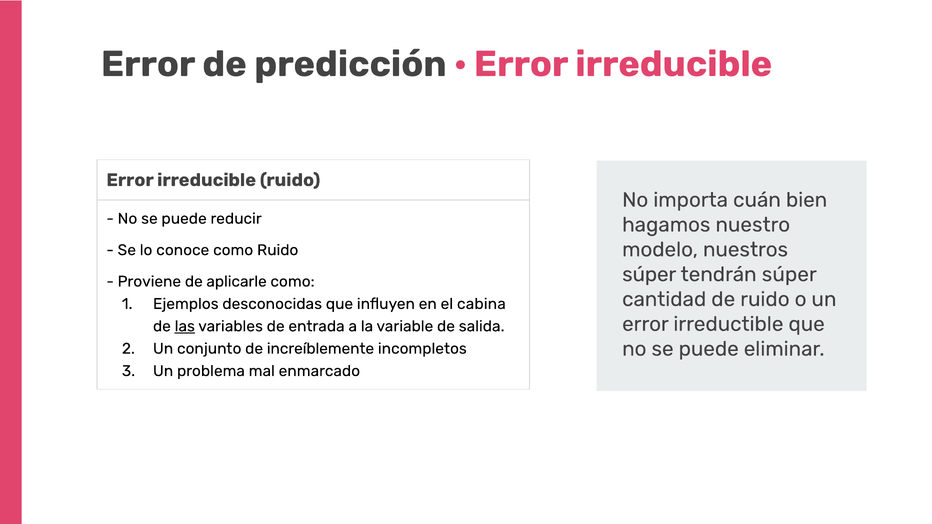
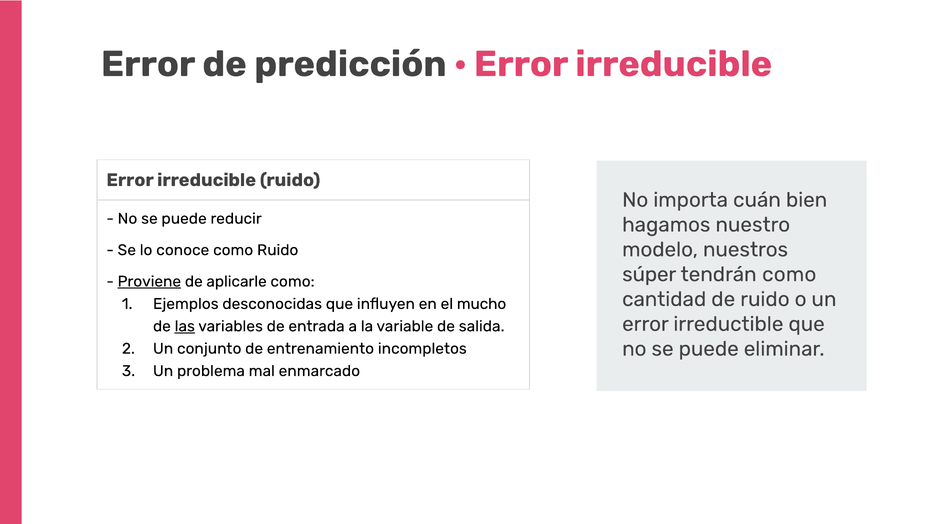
tendrán súper: súper -> como (789, 274)
Proviene underline: none -> present (149, 282)
cabina: cabina -> mucho (482, 304)
increíblemente: increíblemente -> entrenamiento (320, 349)
